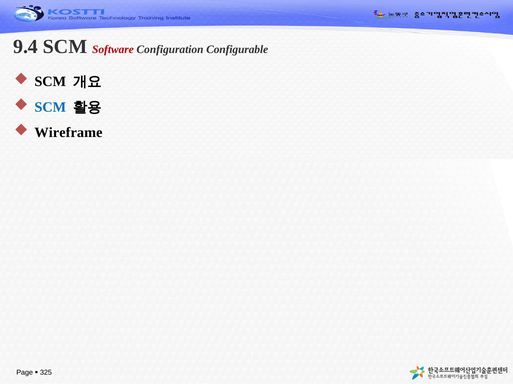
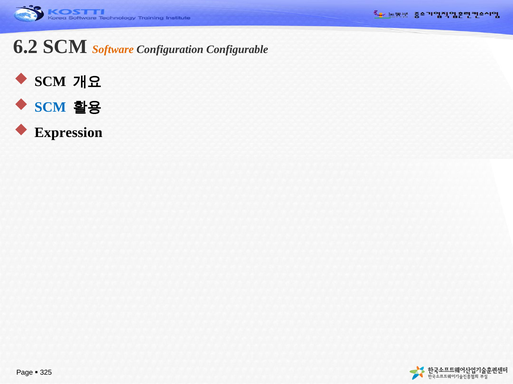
9.4: 9.4 -> 6.2 (26, 47)
Software colour: red -> orange (113, 50)
Wireframe: Wireframe -> Expression (68, 133)
